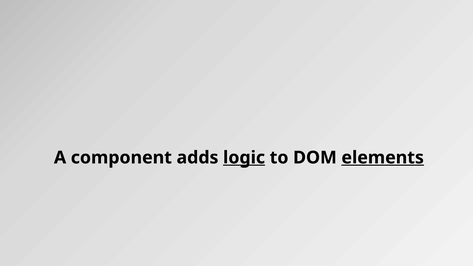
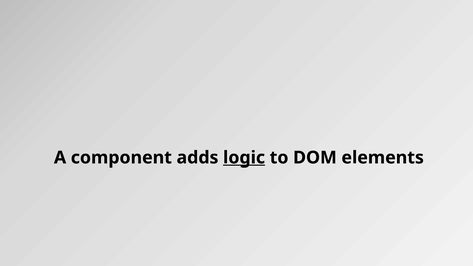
elements underline: present -> none (383, 158)
